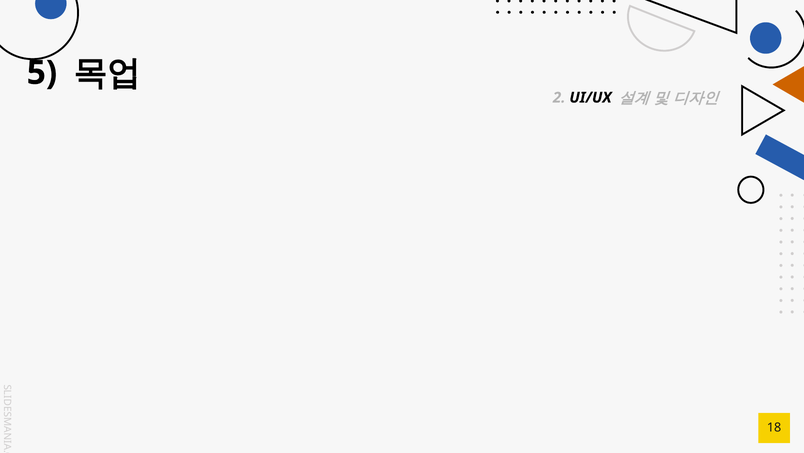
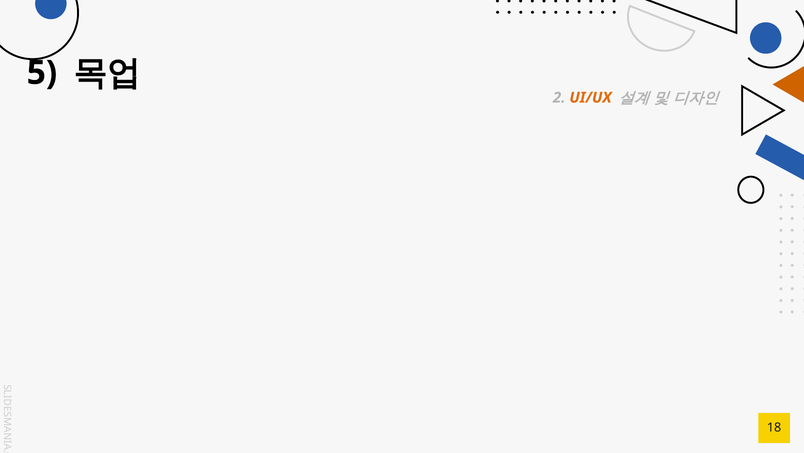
UI/UX colour: black -> orange (590, 97)
